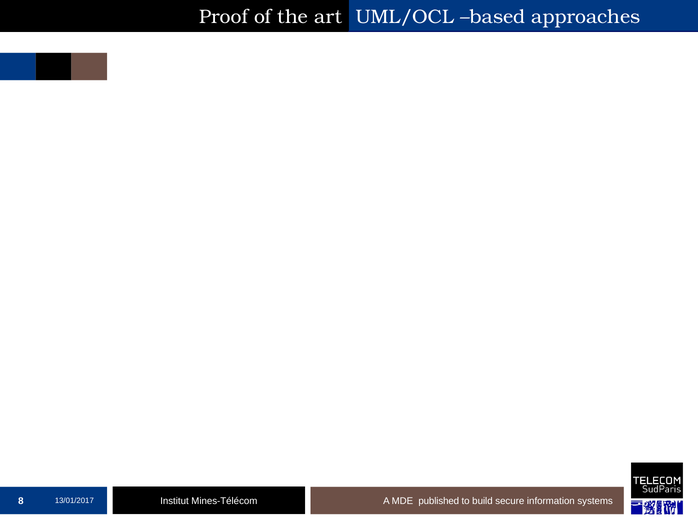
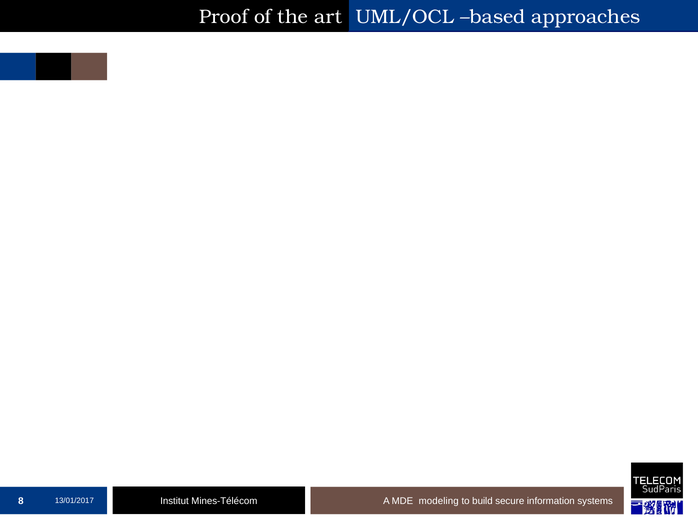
published: published -> modeling (439, 502)
